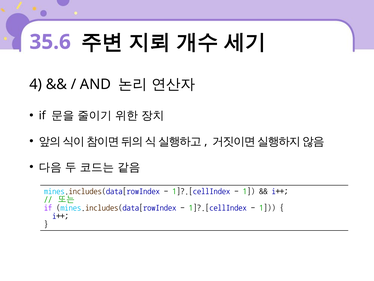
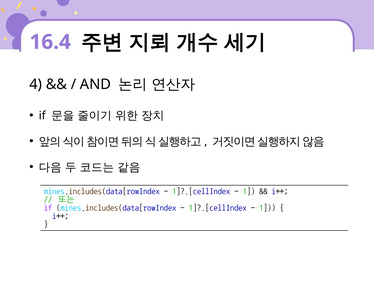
35.6: 35.6 -> 16.4 (50, 42)
